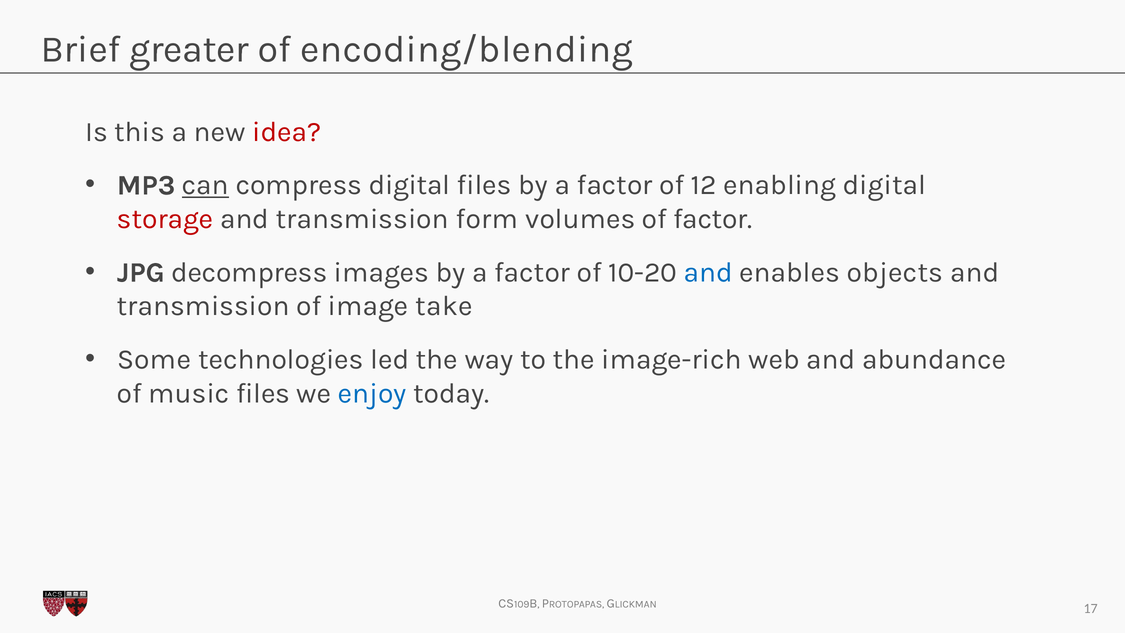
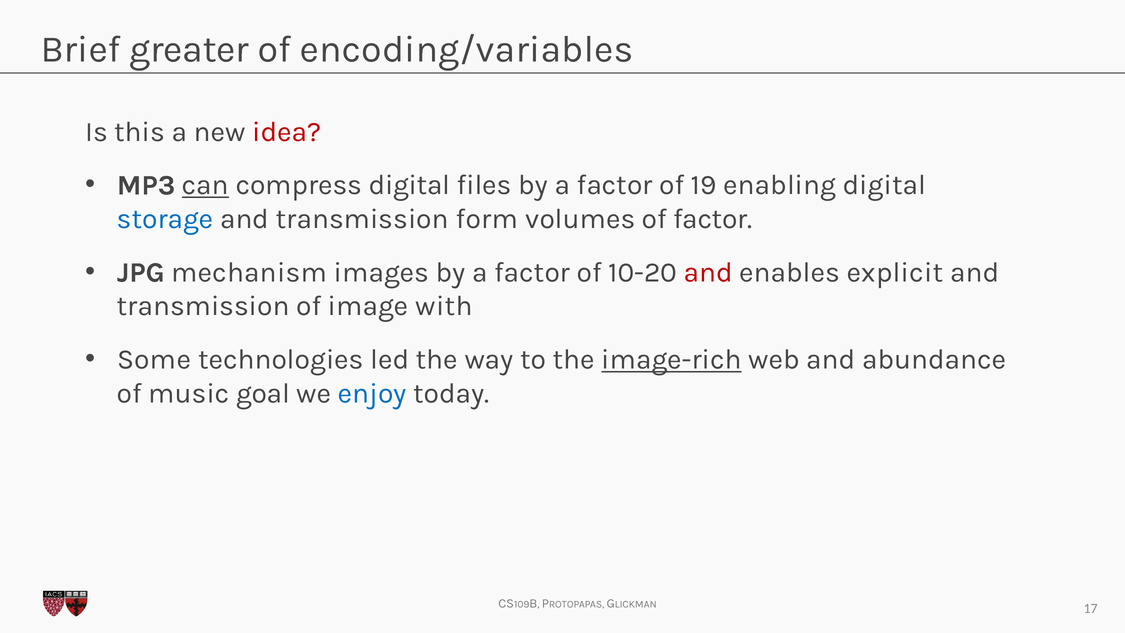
encoding/blending: encoding/blending -> encoding/variables (467, 49)
12: 12 -> 19 (704, 185)
storage colour: red -> blue (165, 219)
decompress: decompress -> mechanism (249, 272)
and colour: blue -> red (708, 272)
objects: objects -> explicit (895, 272)
take: take -> with (444, 306)
image-rich underline: none -> present (672, 359)
music files: files -> goal (263, 393)
